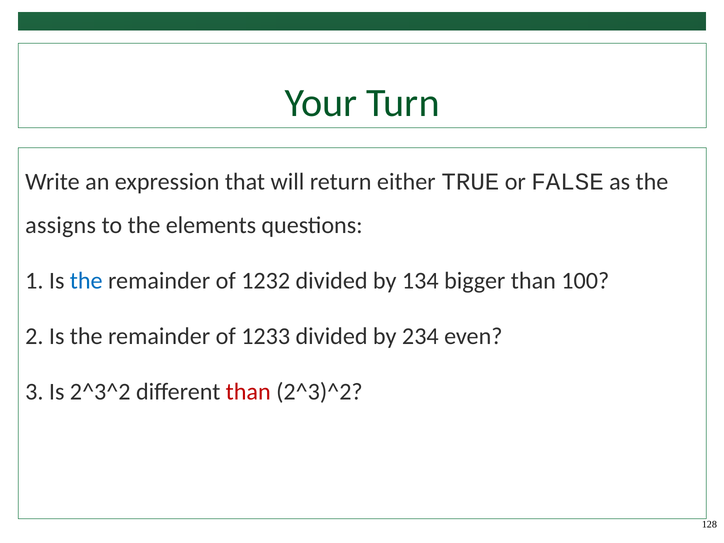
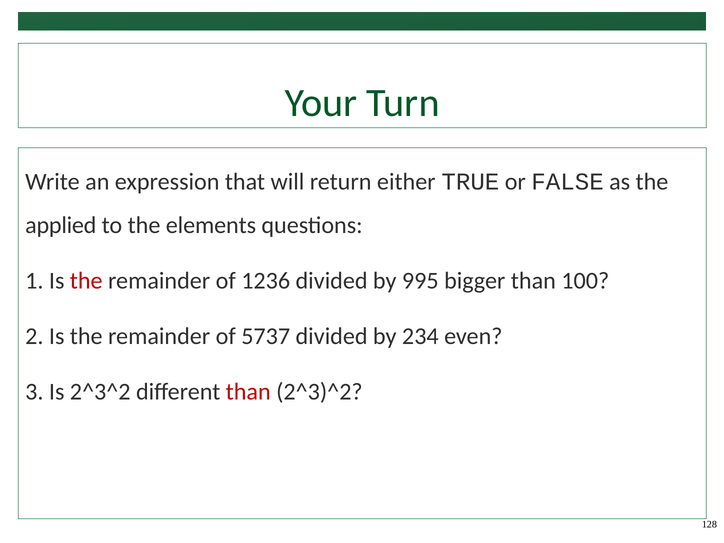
assigns: assigns -> applied (61, 225)
the colour: blue -> red (86, 281)
1232: 1232 -> 1236 (266, 281)
134: 134 -> 995 (420, 281)
1233: 1233 -> 5737 (266, 336)
